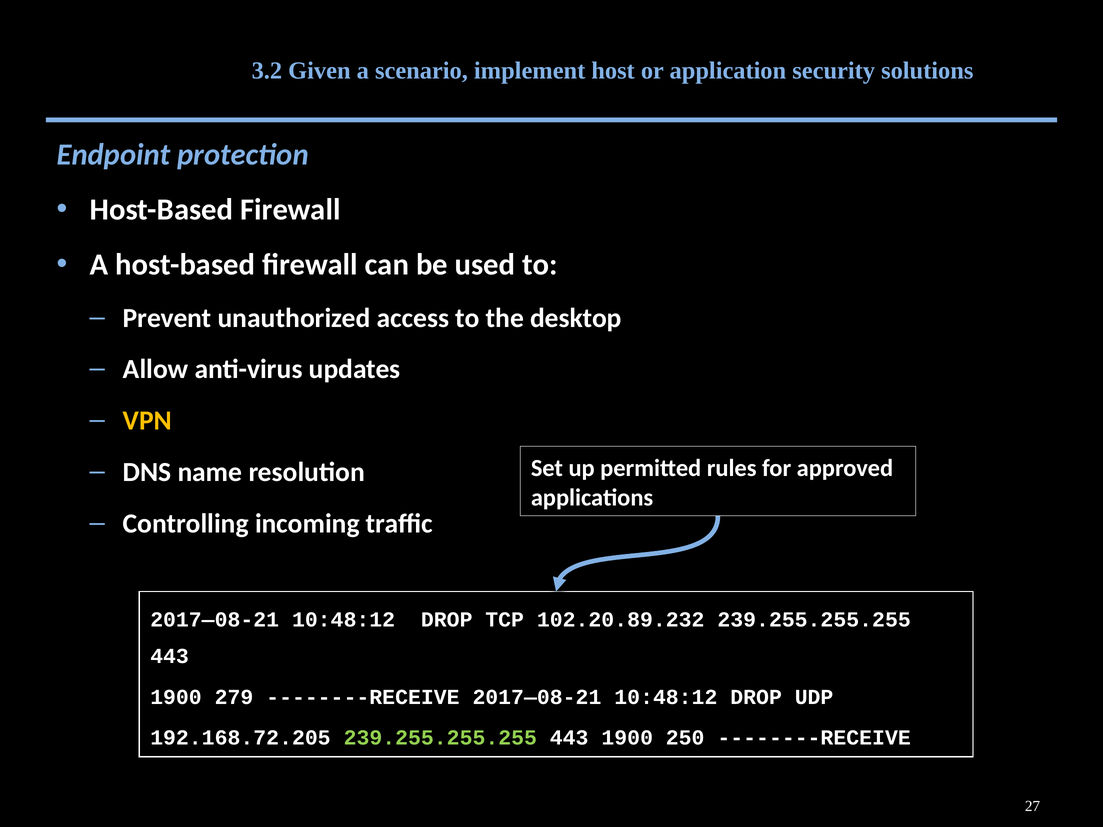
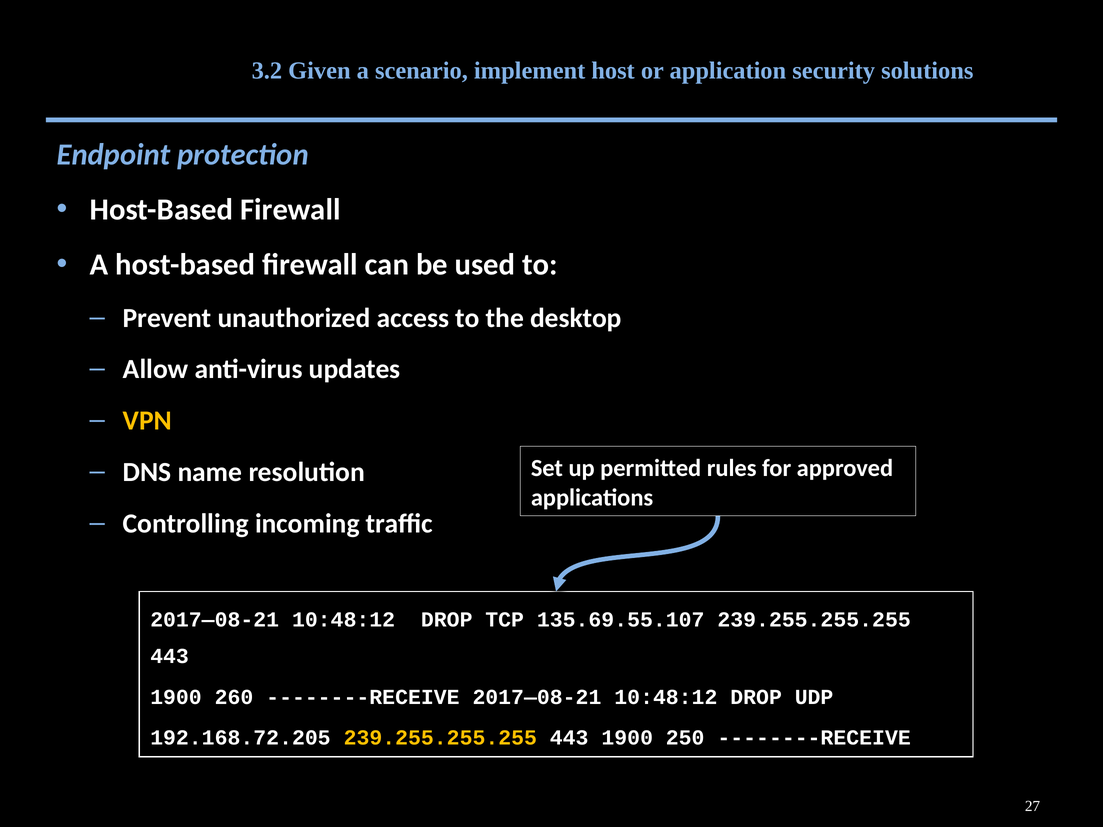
102.20.89.232: 102.20.89.232 -> 135.69.55.107 (621, 620)
279: 279 -> 260 (234, 697)
239.255.255.255 colour: light green -> yellow (440, 738)
